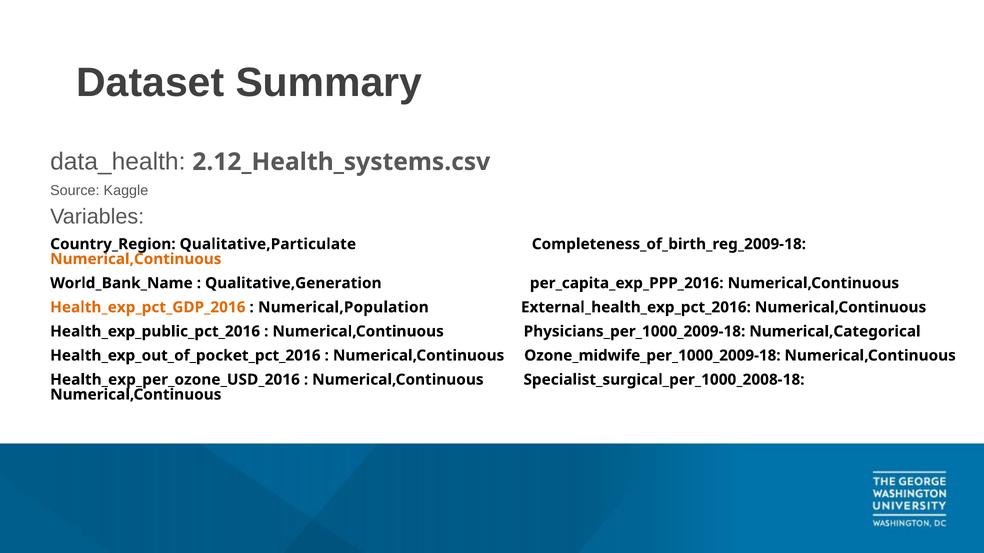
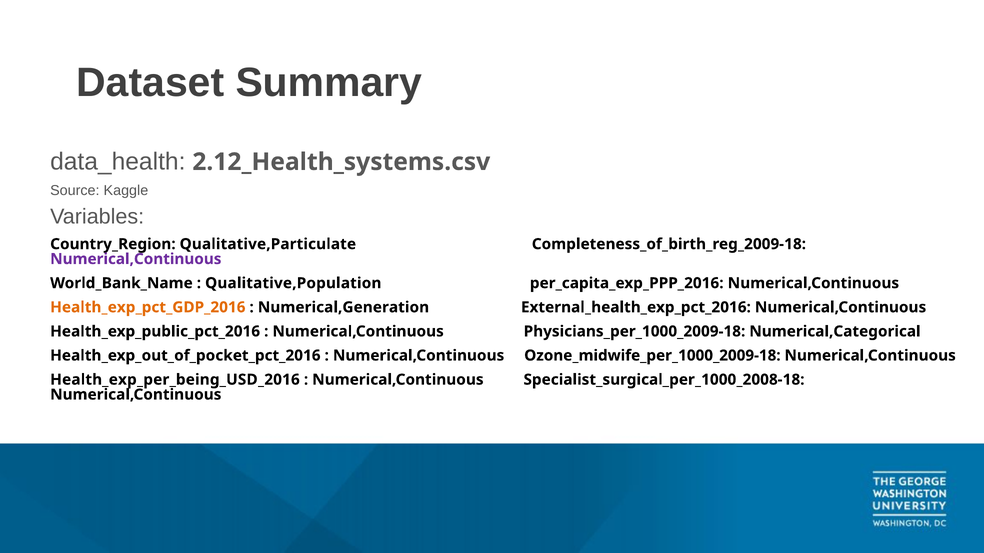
Numerical,Continuous colour: orange -> purple (136, 259)
Qualitative,Generation: Qualitative,Generation -> Qualitative,Population (293, 283)
Numerical,Population: Numerical,Population -> Numerical,Generation (343, 308)
Health_exp_per_ozone_USD_2016: Health_exp_per_ozone_USD_2016 -> Health_exp_per_being_USD_2016 (175, 380)
